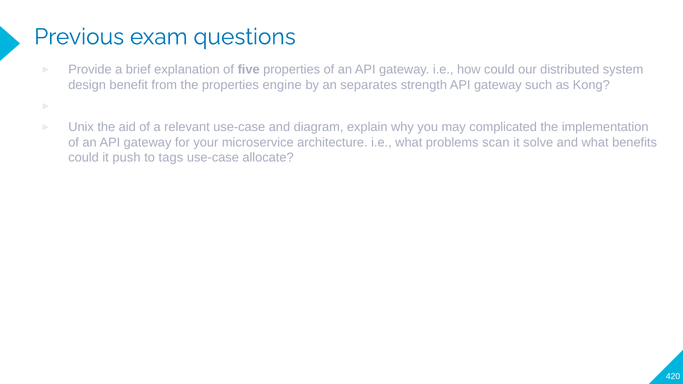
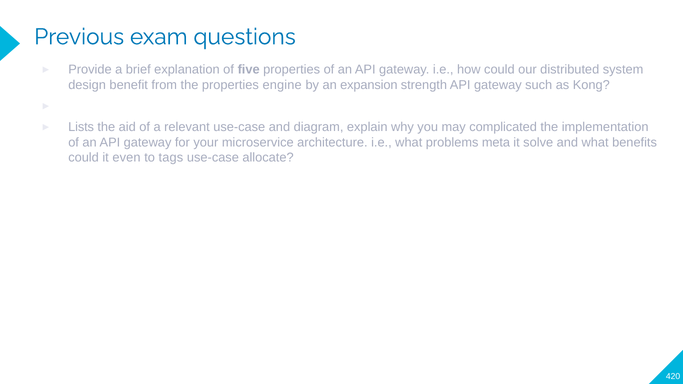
separates: separates -> expansion (369, 85)
Unix: Unix -> Lists (81, 127)
scan: scan -> meta (496, 142)
push: push -> even (126, 158)
